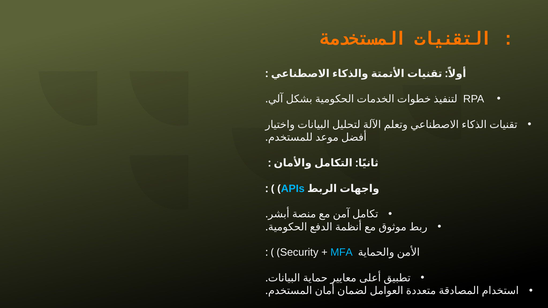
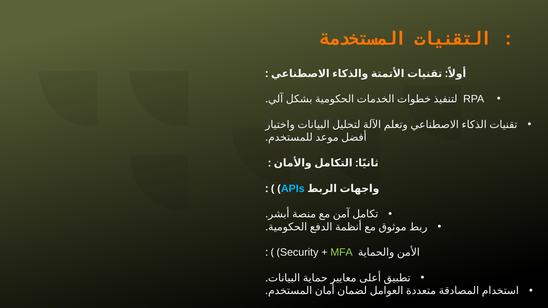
MFA colour: light blue -> light green (341, 253)
